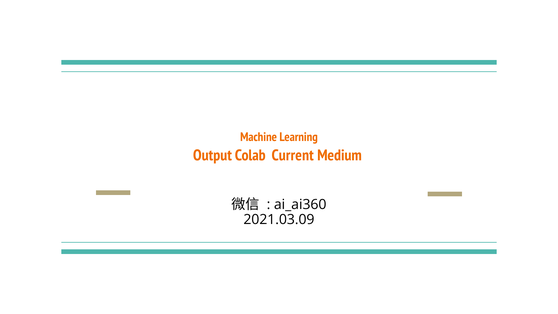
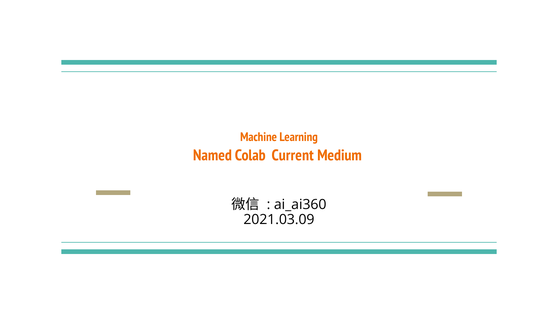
Output: Output -> Named (212, 155)
